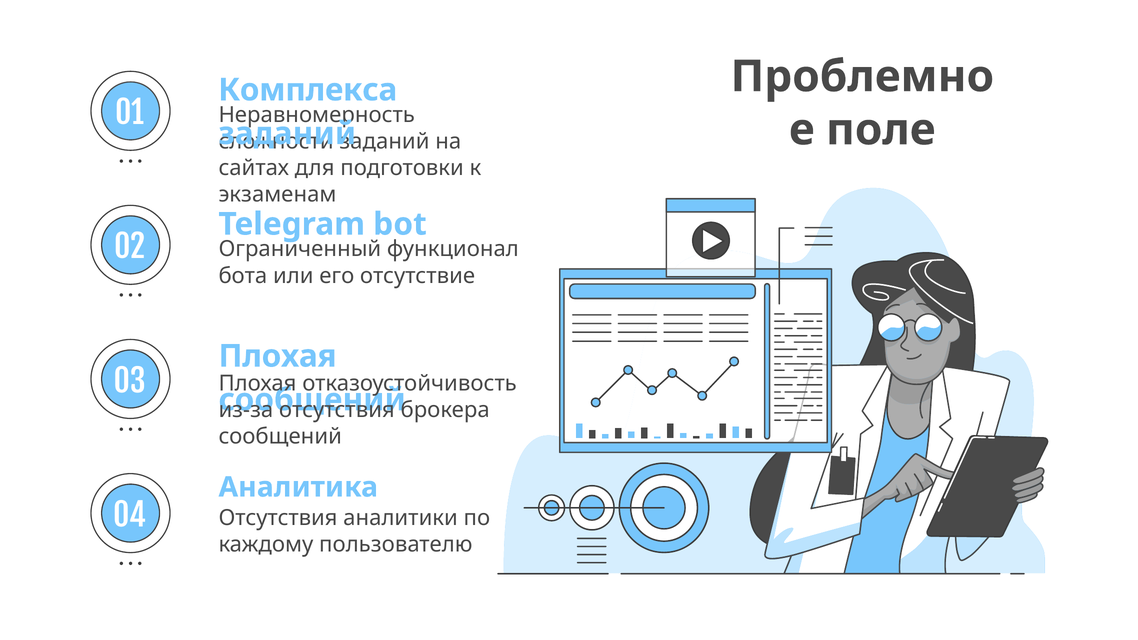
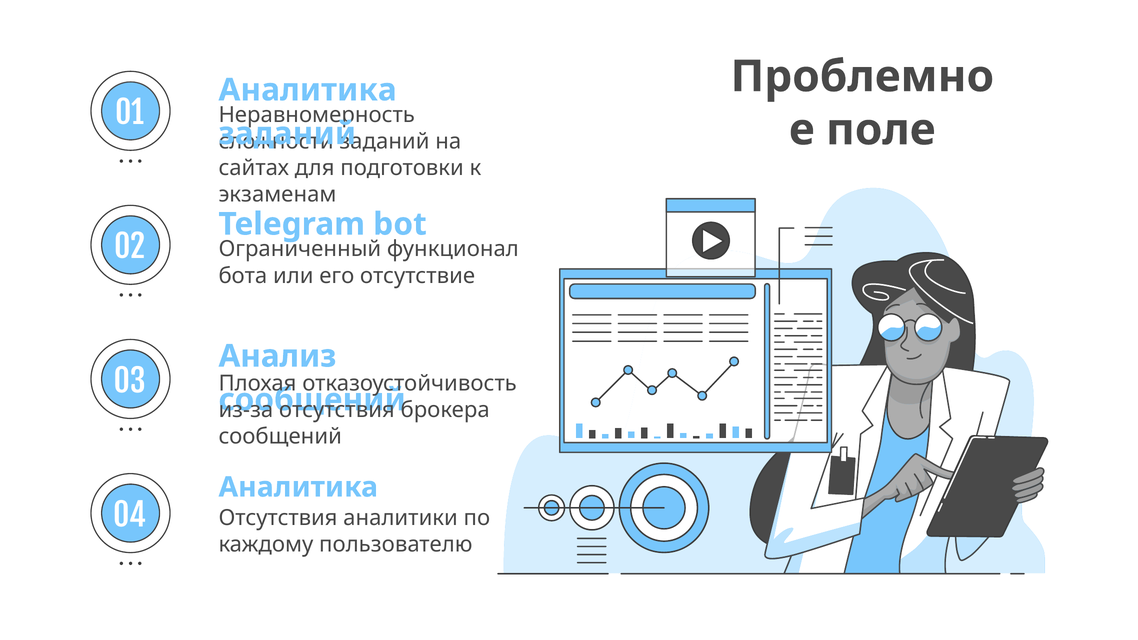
Комплекса: Комплекса -> Аналитика (308, 90)
Плохая: Плохая -> Анализ (277, 356)
